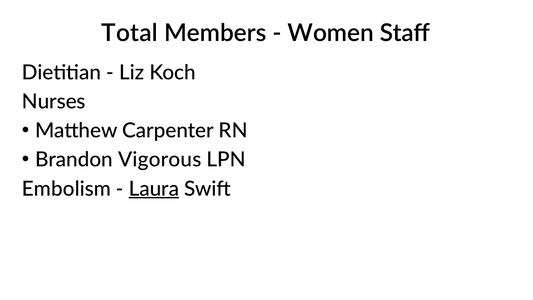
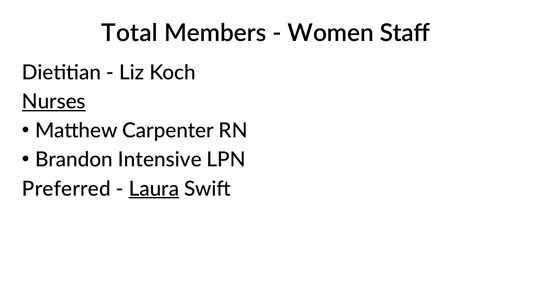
Nurses underline: none -> present (54, 102)
Vigorous: Vigorous -> Intensive (160, 160)
Embolism: Embolism -> Preferred (66, 189)
